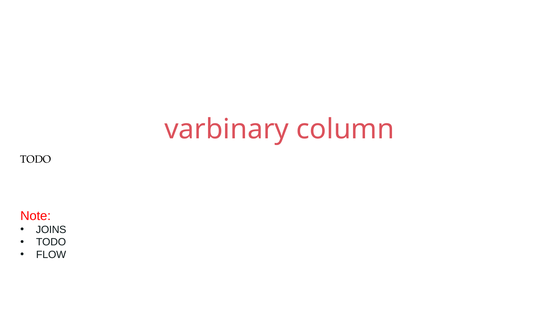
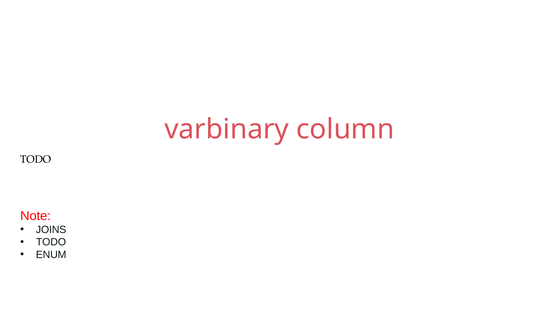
FLOW: FLOW -> ENUM (51, 255)
